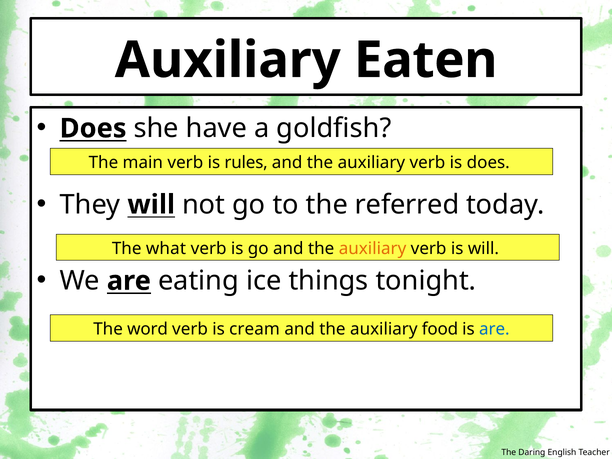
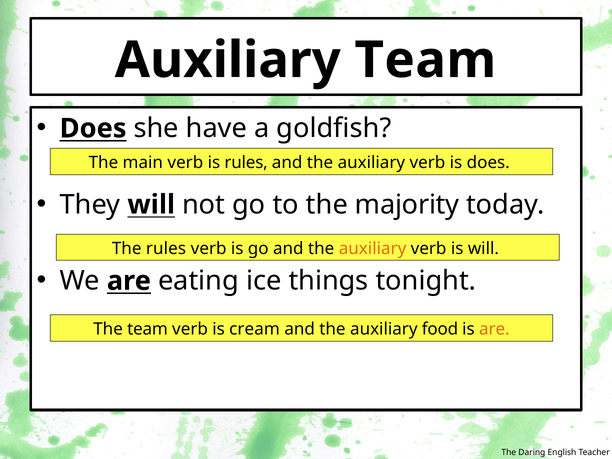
Auxiliary Eaten: Eaten -> Team (425, 60)
referred: referred -> majority (407, 205)
The what: what -> rules (166, 248)
The word: word -> team (148, 329)
are colour: blue -> orange (494, 329)
